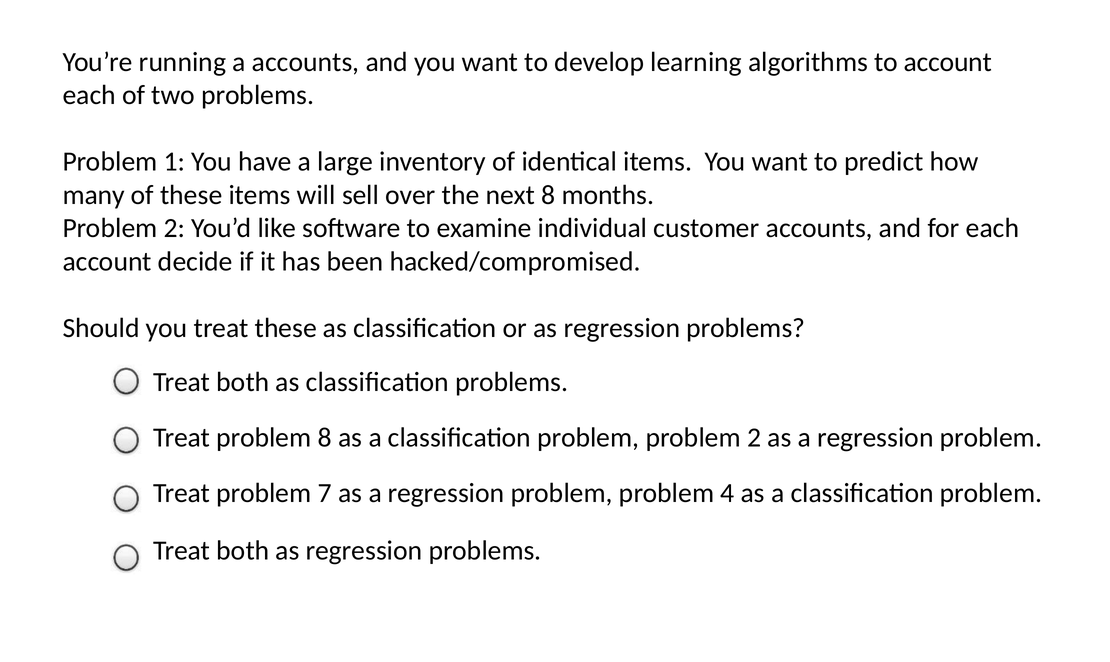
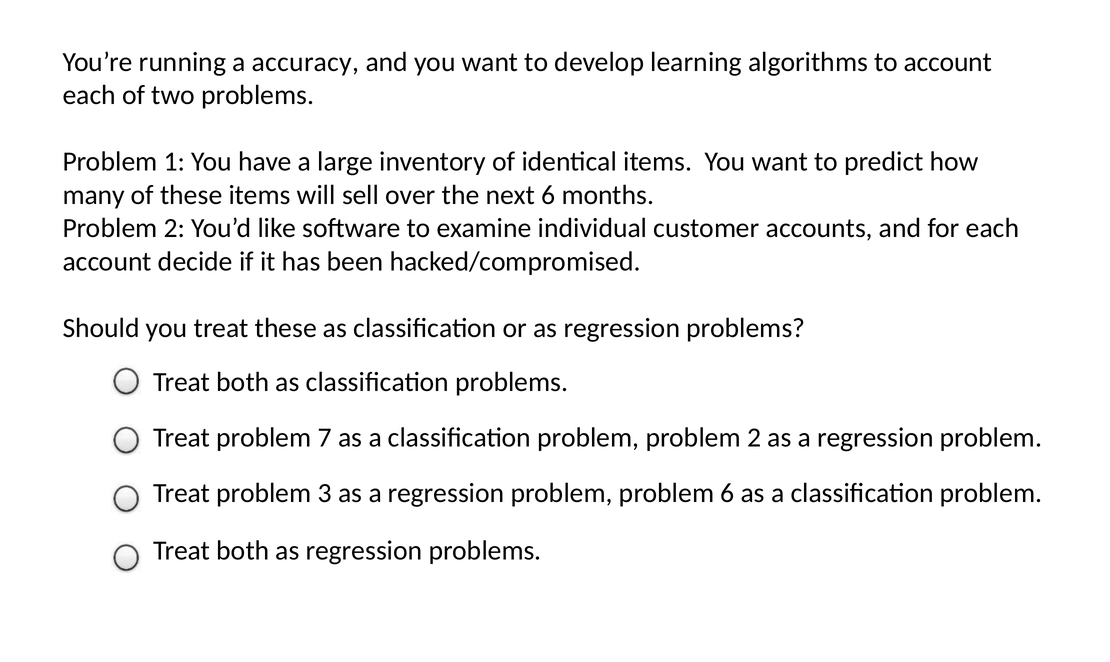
a accounts: accounts -> accuracy (305, 62)
next 8: 8 -> 6 (548, 195)
problem 8: 8 -> 7 (325, 438)
7: 7 -> 3 (325, 494)
problem 4: 4 -> 6 (727, 494)
